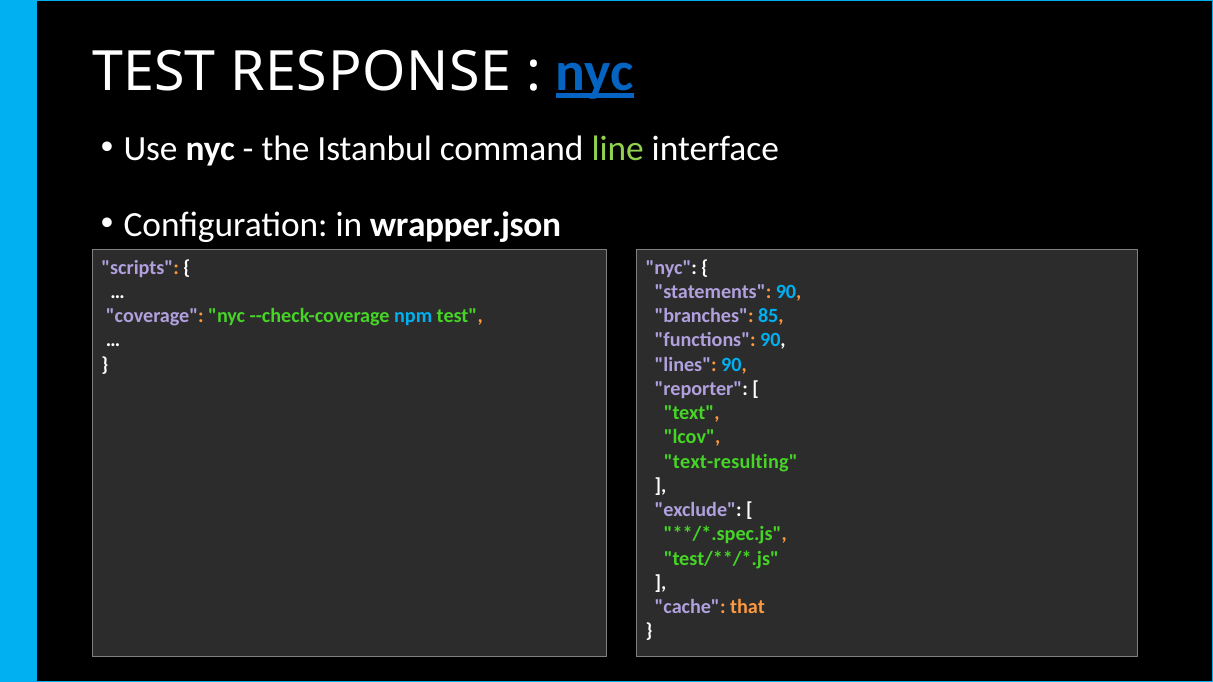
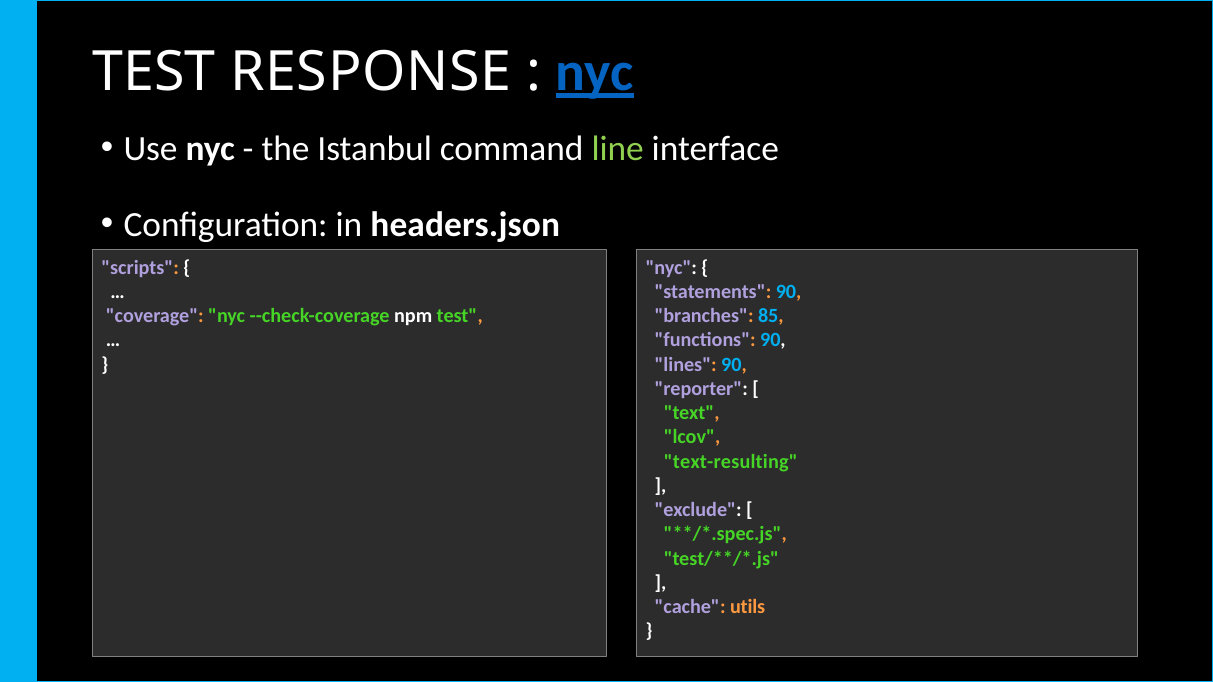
wrapper.json: wrapper.json -> headers.json (465, 225)
npm colour: light blue -> white (413, 316)
that: that -> utils (748, 607)
